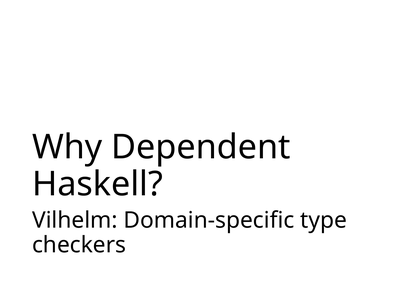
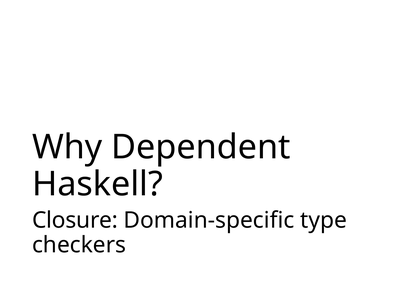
Vilhelm: Vilhelm -> Closure (75, 220)
